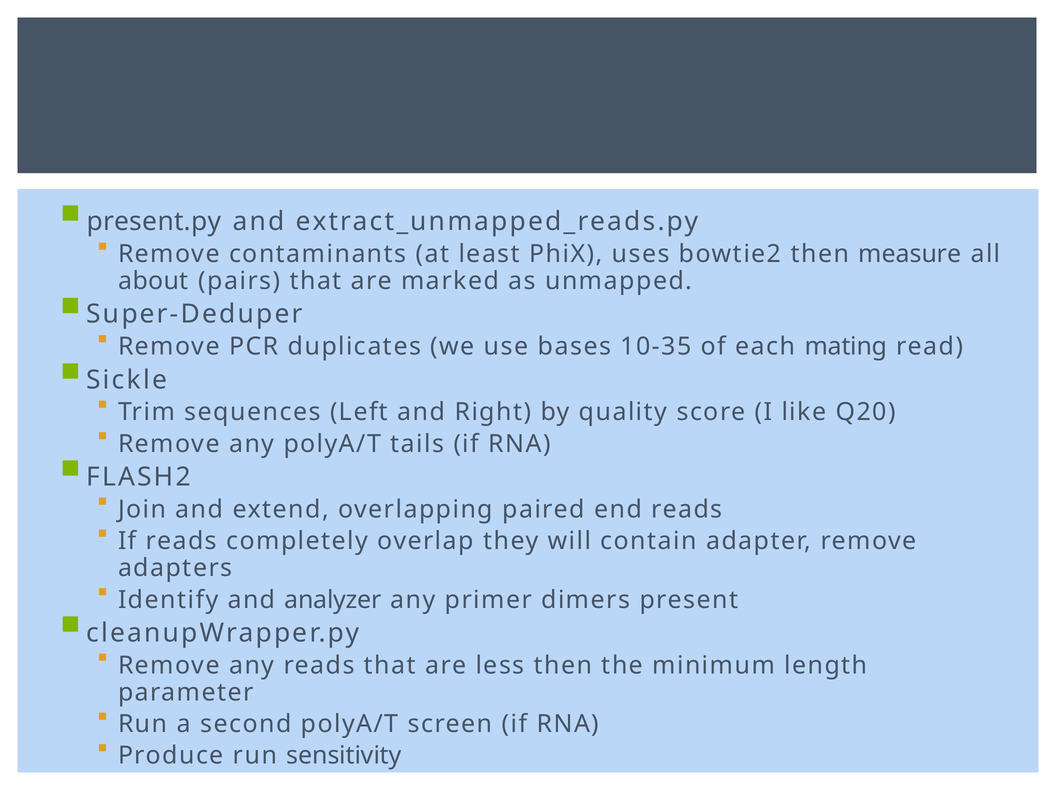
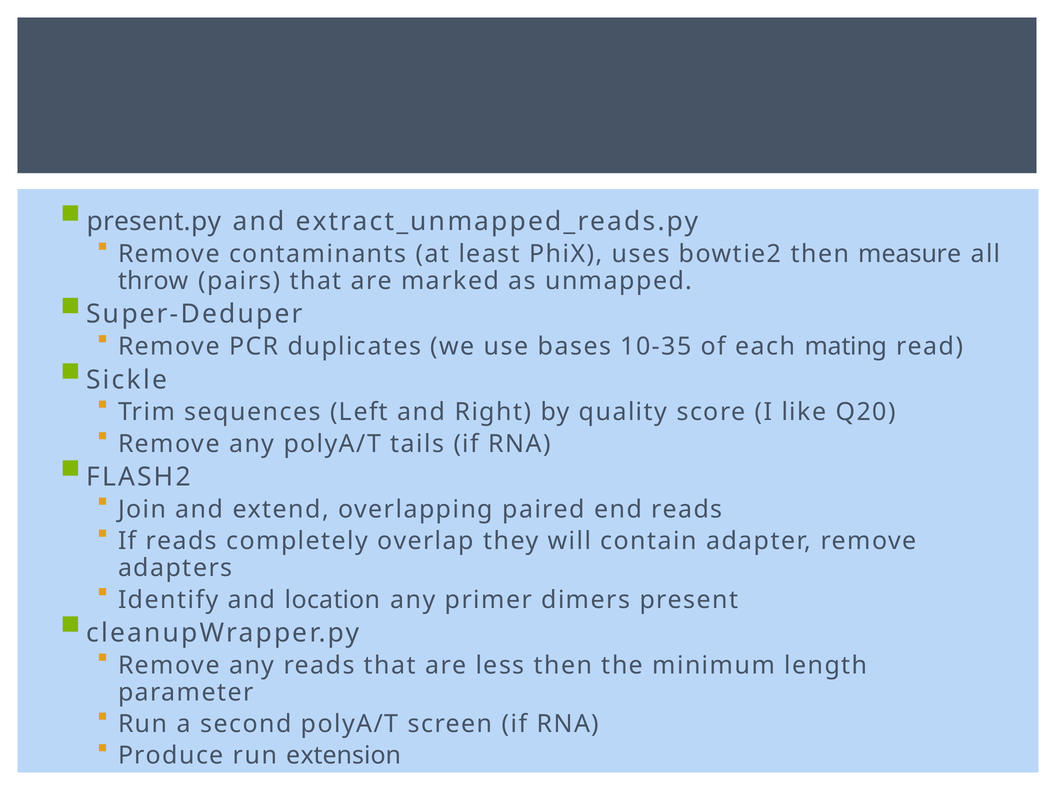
about: about -> throw (153, 281)
analyzer: analyzer -> location (333, 600)
sensitivity: sensitivity -> extension (344, 755)
